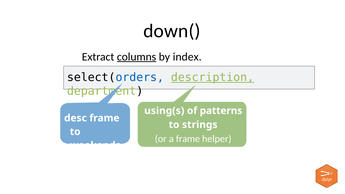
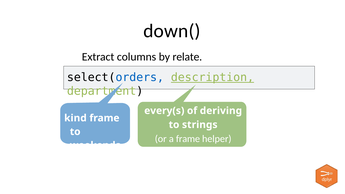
columns underline: present -> none (137, 57)
index: index -> relate (187, 57)
using(s: using(s -> every(s (164, 111)
patterns: patterns -> deriving (221, 111)
desc: desc -> kind (75, 118)
